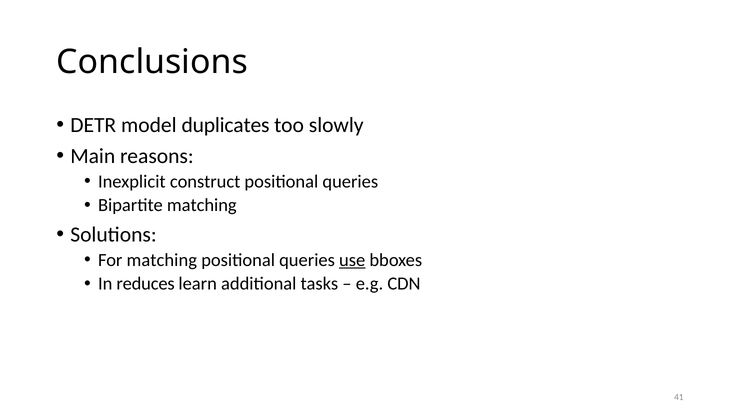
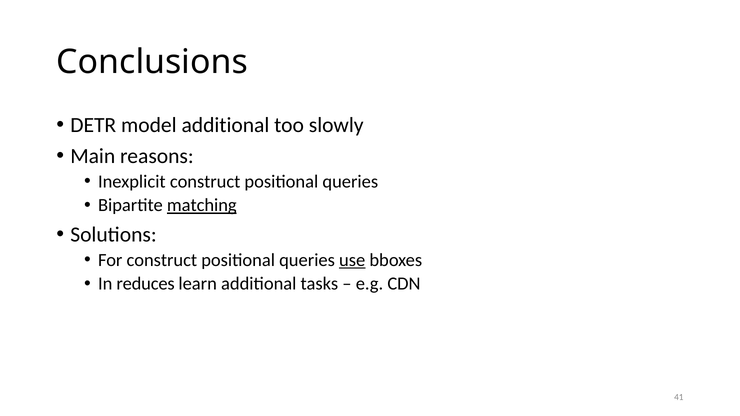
model duplicates: duplicates -> additional (225, 125)
matching underline: none -> present (202, 205)
For matching: matching -> construct (162, 260)
